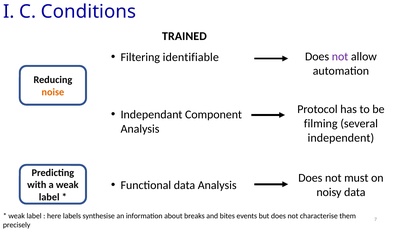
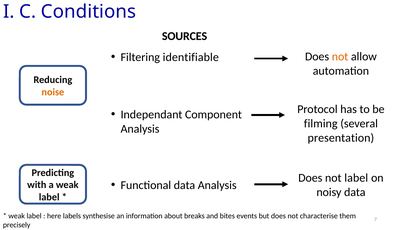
TRAINED: TRAINED -> SOURCES (185, 36)
not colour: purple -> orange (340, 57)
independent: independent -> presentation (341, 138)
not must: must -> label (356, 177)
